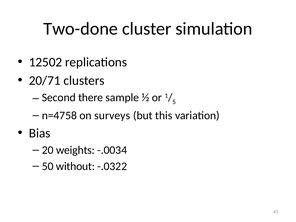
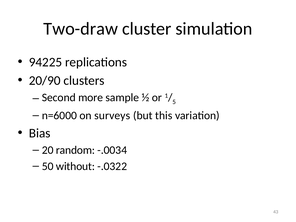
Two-done: Two-done -> Two-draw (81, 29)
12502: 12502 -> 94225 (46, 62)
20/71: 20/71 -> 20/90 (45, 81)
there: there -> more (91, 98)
n=4758: n=4758 -> n=6000 (59, 116)
weights: weights -> random (75, 150)
